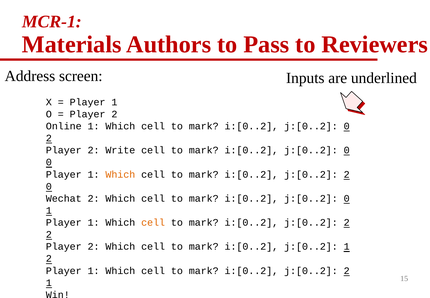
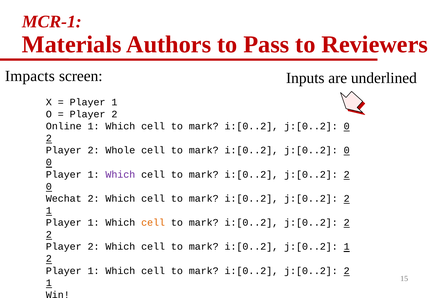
Address: Address -> Impacts (30, 76)
Write: Write -> Whole (120, 150)
Which colour: orange -> purple (120, 174)
0: 0 -> 2 (347, 198)
